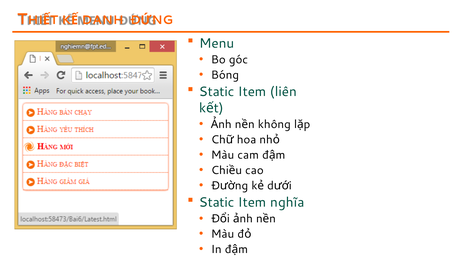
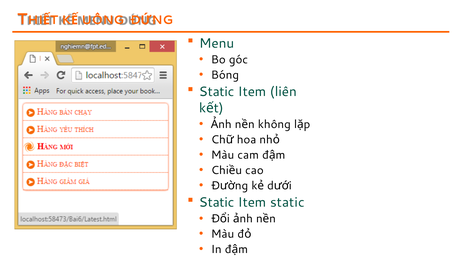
DANH: DANH -> UÔNG (103, 20)
Item nghĩa: nghĩa -> static (287, 202)
